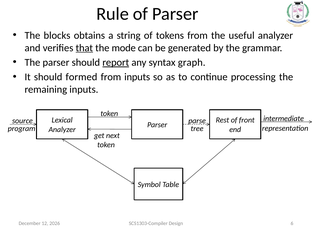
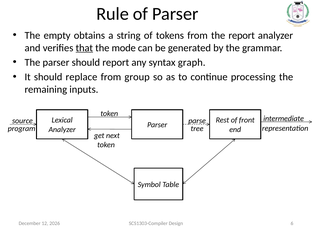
blocks: blocks -> empty (57, 35)
the useful: useful -> report (242, 35)
report underline: present -> none (116, 62)
formed: formed -> replace (81, 77)
from inputs: inputs -> group (137, 77)
